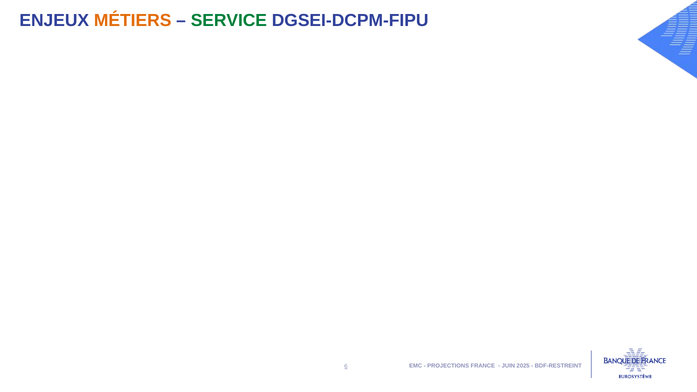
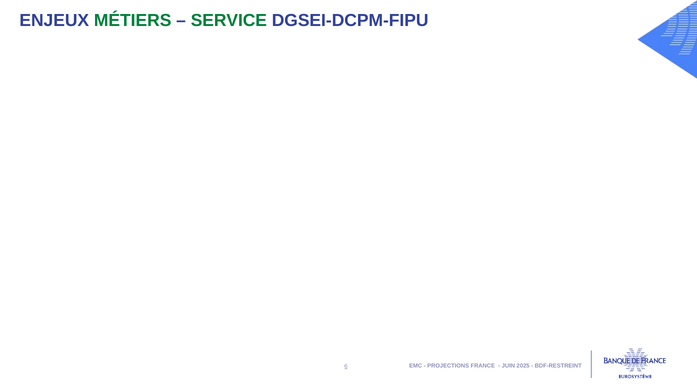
MÉTIERS colour: orange -> green (133, 21)
